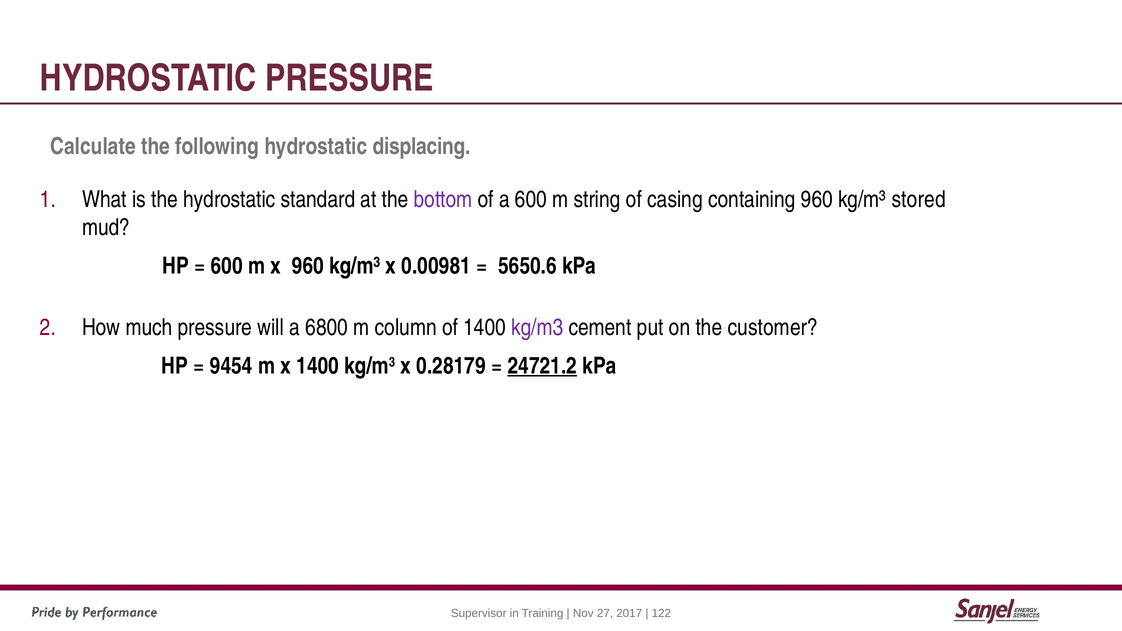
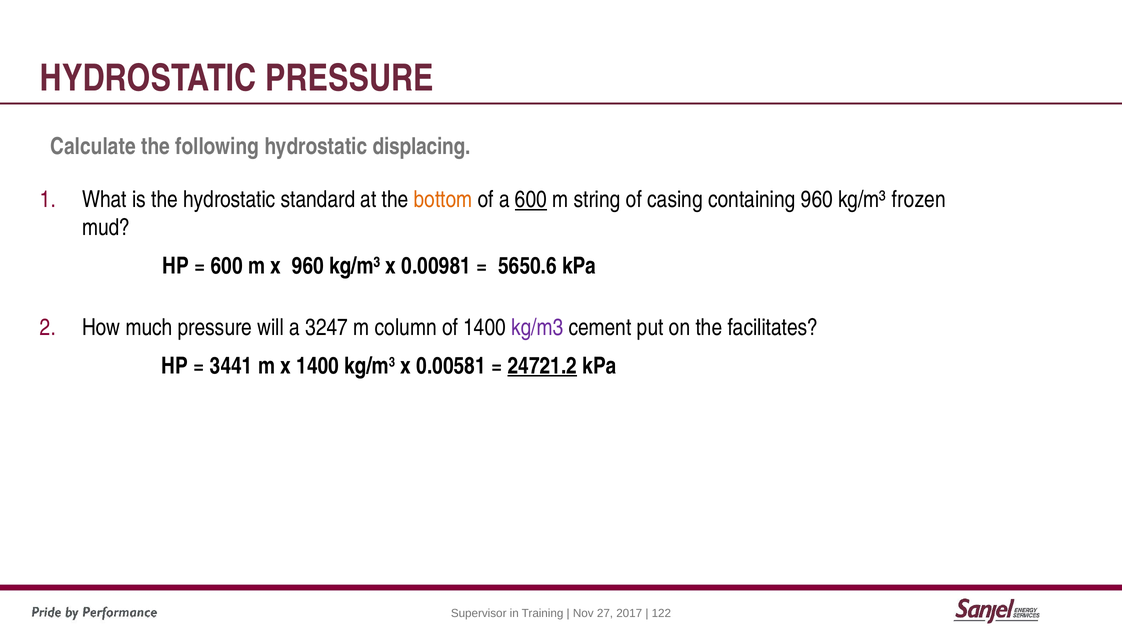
bottom colour: purple -> orange (443, 200)
600 underline: none -> present (531, 200)
stored: stored -> frozen (919, 200)
6800: 6800 -> 3247 (327, 327)
customer: customer -> facilitates (773, 327)
9454: 9454 -> 3441 (231, 366)
0.28179: 0.28179 -> 0.00581 (451, 366)
